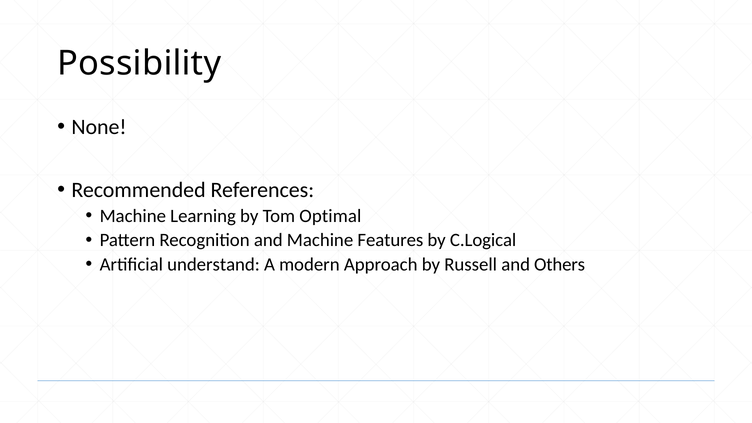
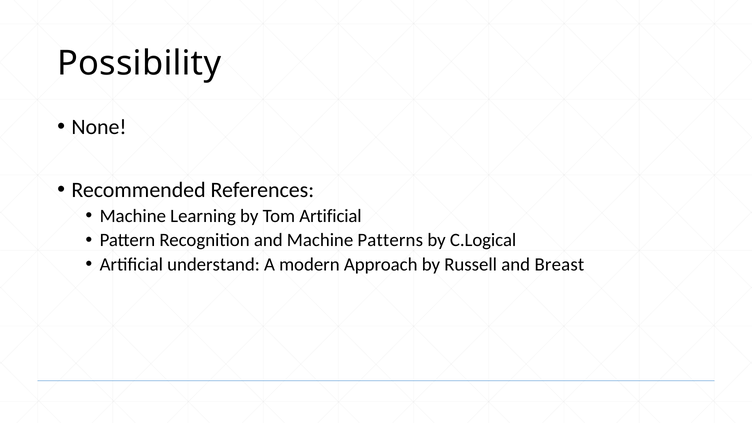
Tom Optimal: Optimal -> Artificial (330, 216)
Features: Features -> Patterns (390, 240)
Others: Others -> Breast (559, 264)
